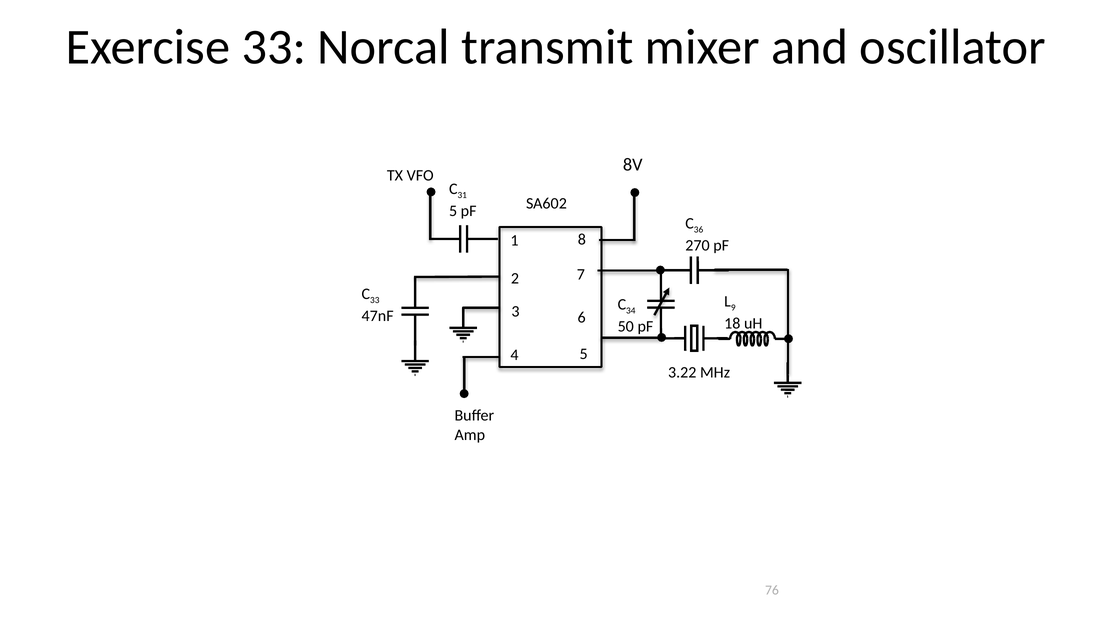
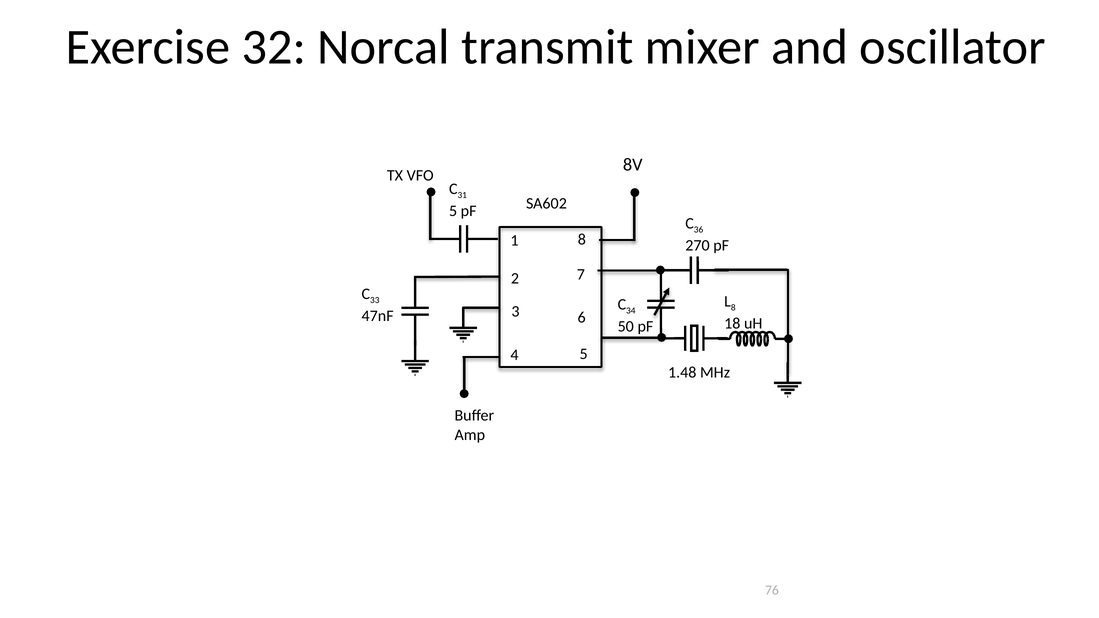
Exercise 33: 33 -> 32 (274, 47)
9: 9 -> 8 (733, 308)
3.22: 3.22 -> 1.48 (682, 372)
